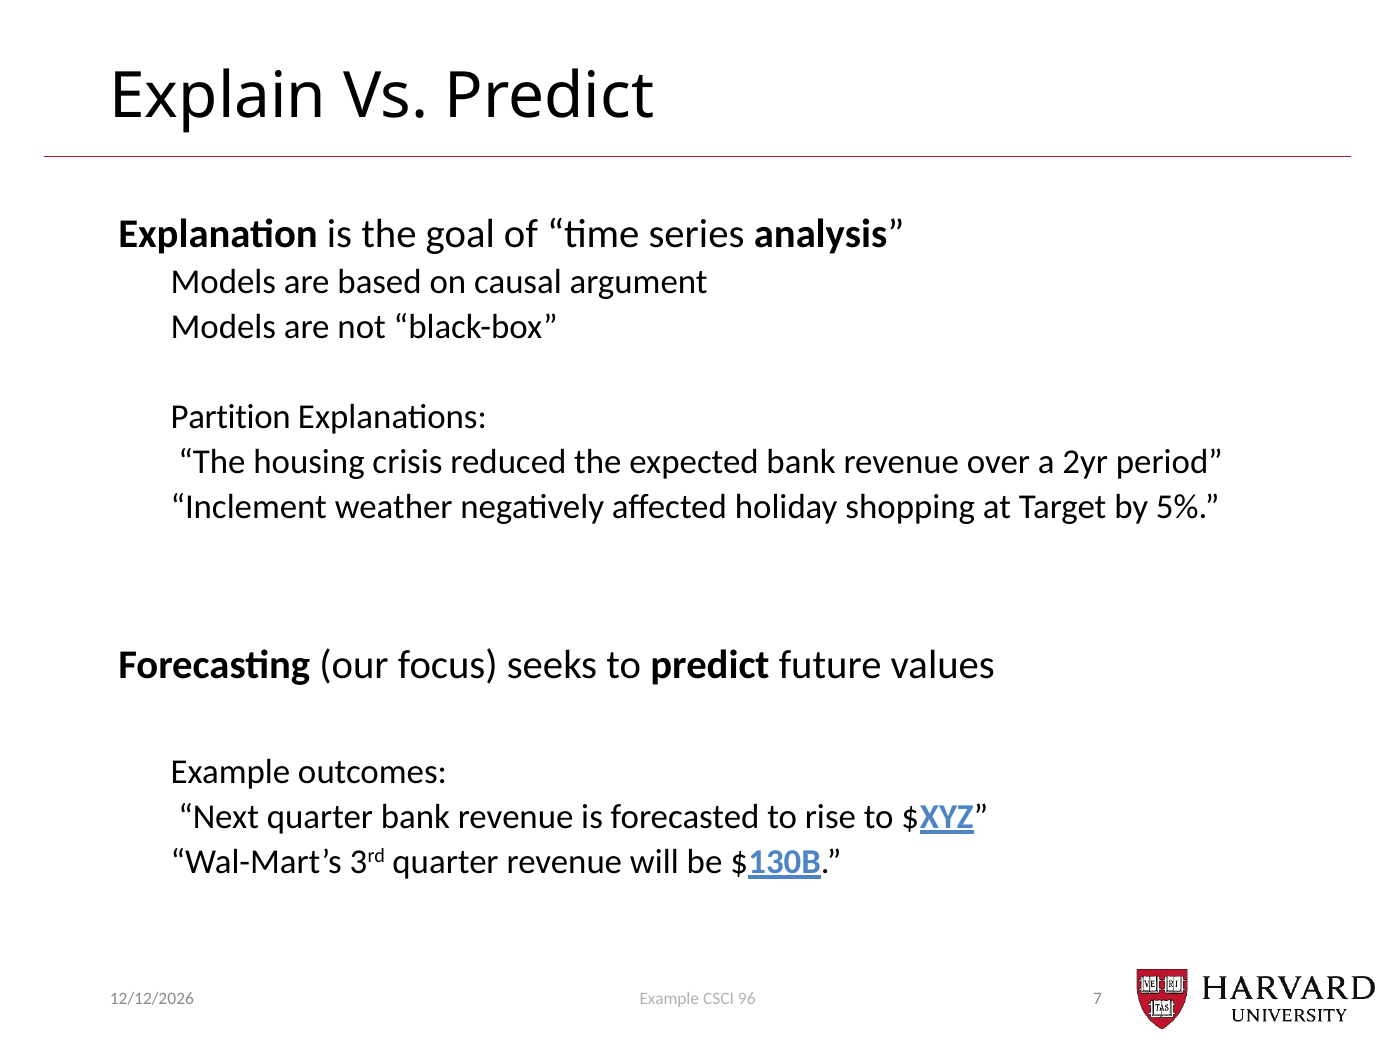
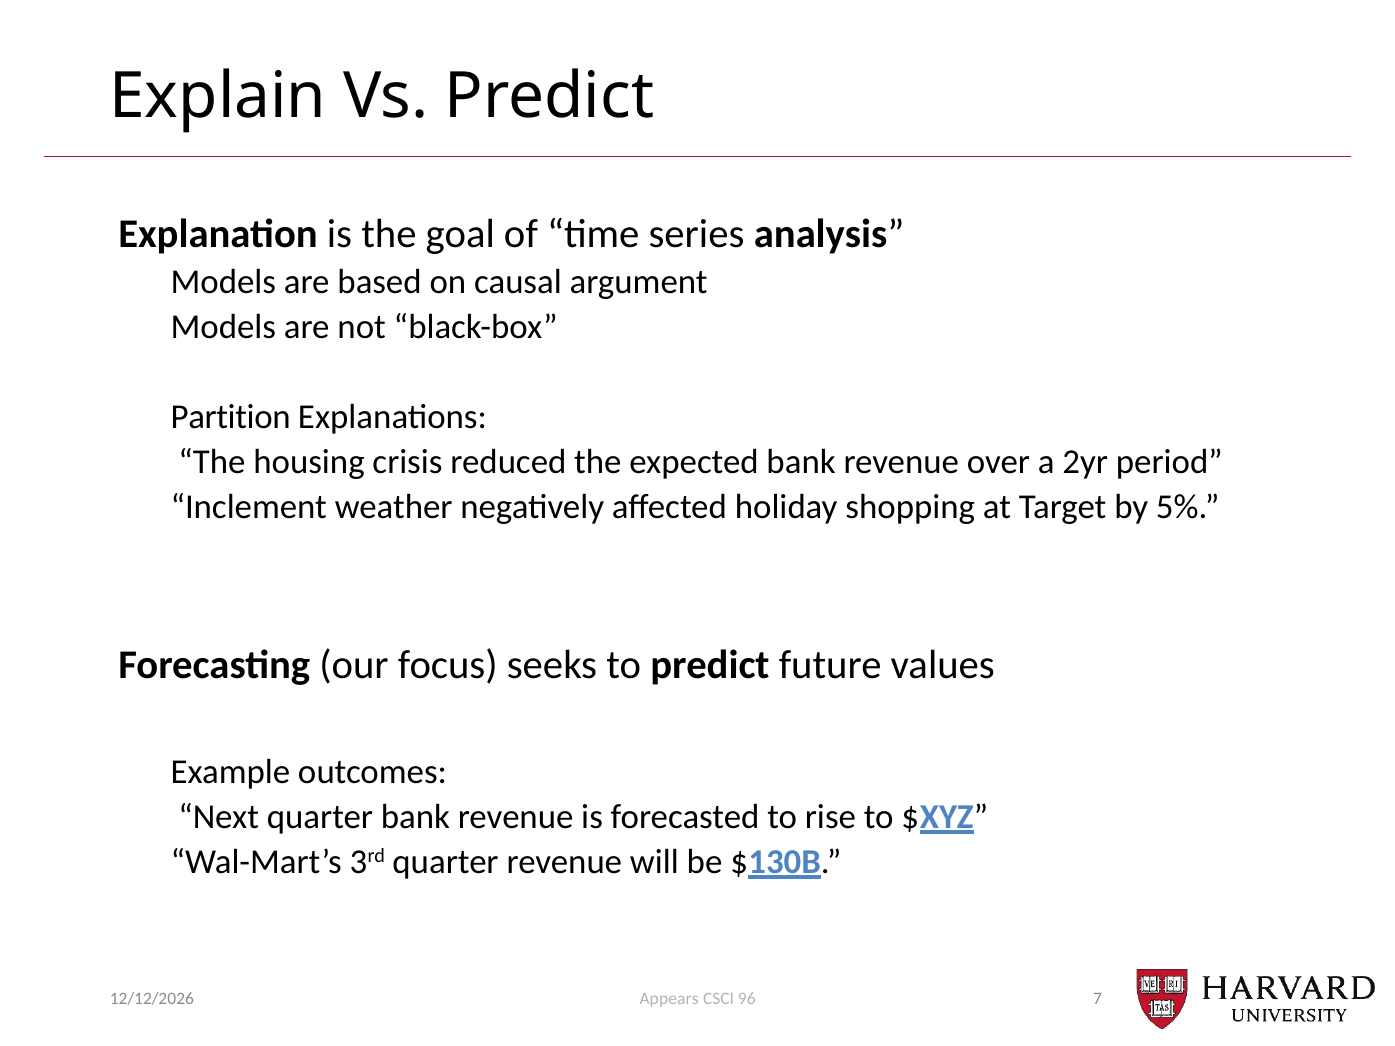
Example: Example -> Appears (669, 999)
